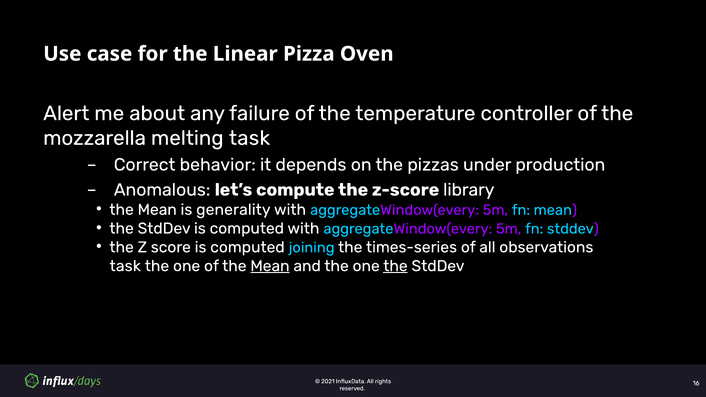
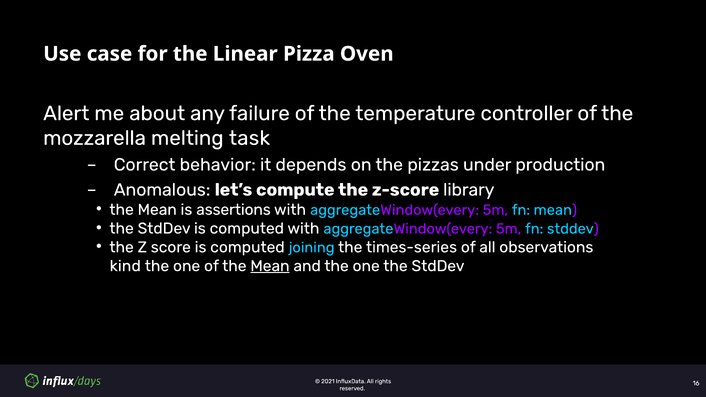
generality: generality -> assertions (233, 210)
task: task -> kind (125, 266)
the underline: present -> none (395, 266)
